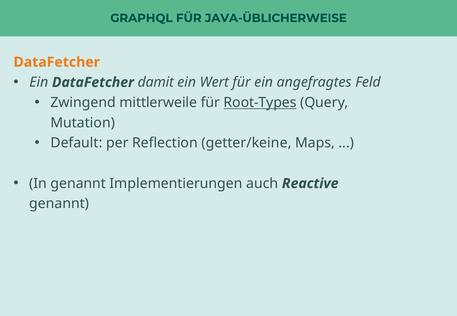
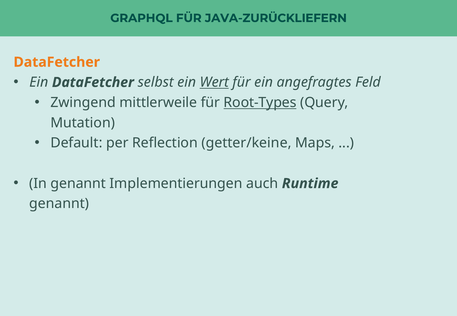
JAVA-ÜBLICHERWEISE: JAVA-ÜBLICHERWEISE -> JAVA-ZURÜCKLIEFERN (276, 18)
damit: damit -> selbst (156, 82)
Wert underline: none -> present (214, 82)
Reactive: Reactive -> Runtime (310, 184)
